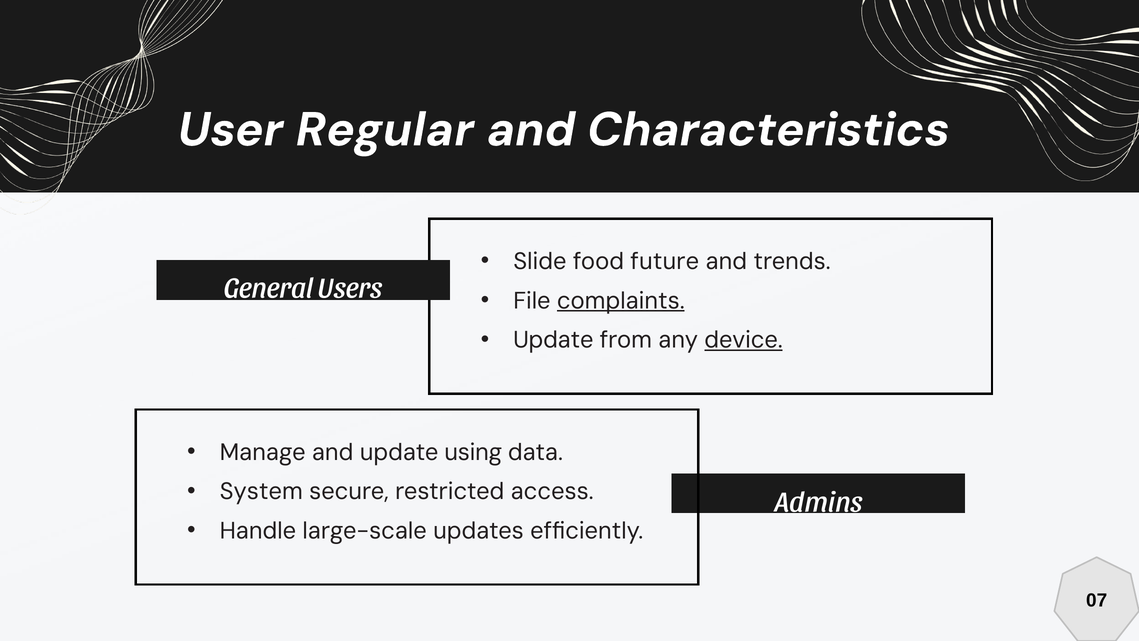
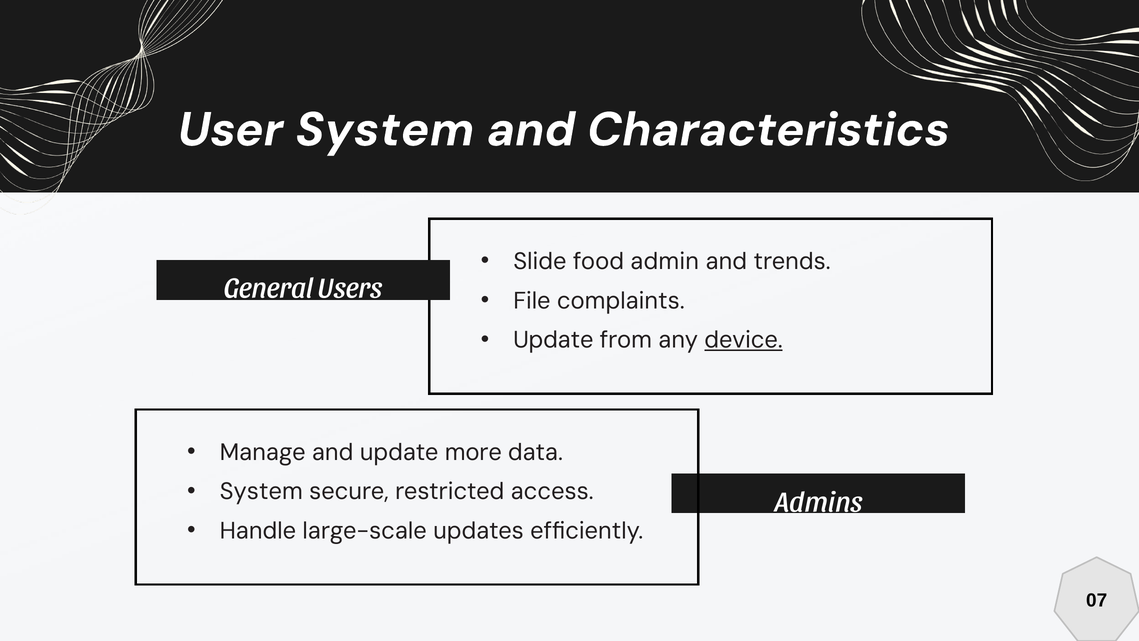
User Regular: Regular -> System (385, 130)
future: future -> admin (665, 261)
complaints underline: present -> none (621, 301)
using: using -> more (473, 452)
